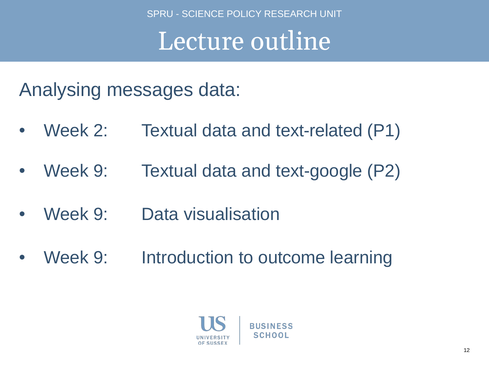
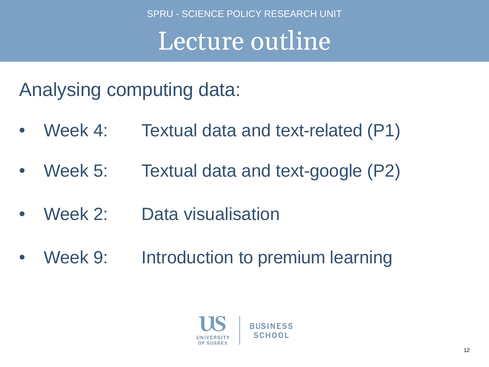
messages: messages -> computing (150, 90)
2: 2 -> 4 (101, 131)
9: 9 -> 5 (101, 171)
9: 9 -> 2 (101, 214)
outcome: outcome -> premium (292, 258)
